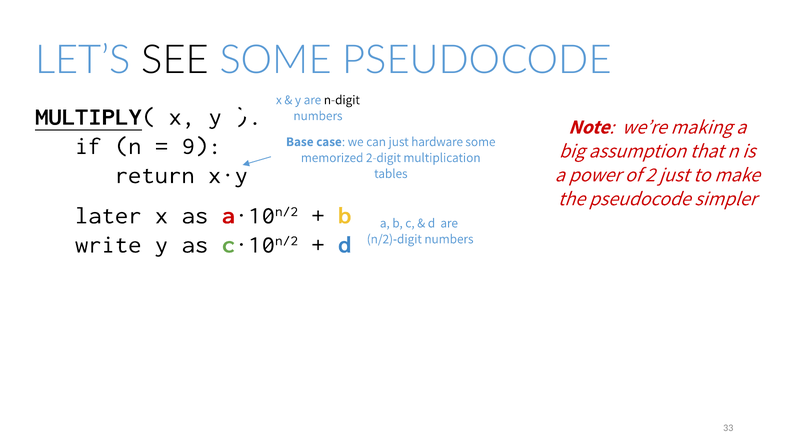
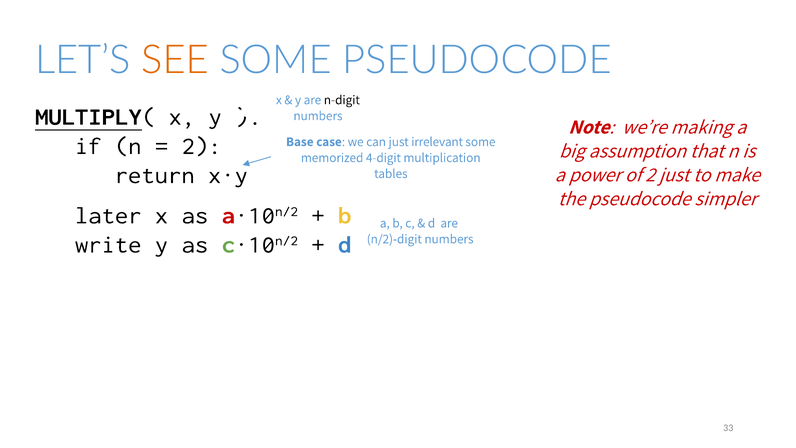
SEE colour: black -> orange (175, 60)
hardware: hardware -> irrelevant (437, 142)
9: 9 -> 2 (202, 146)
2-digit: 2-digit -> 4-digit (383, 158)
